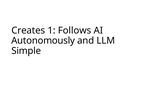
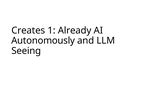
Follows: Follows -> Already (75, 30)
Simple: Simple -> Seeing (26, 51)
